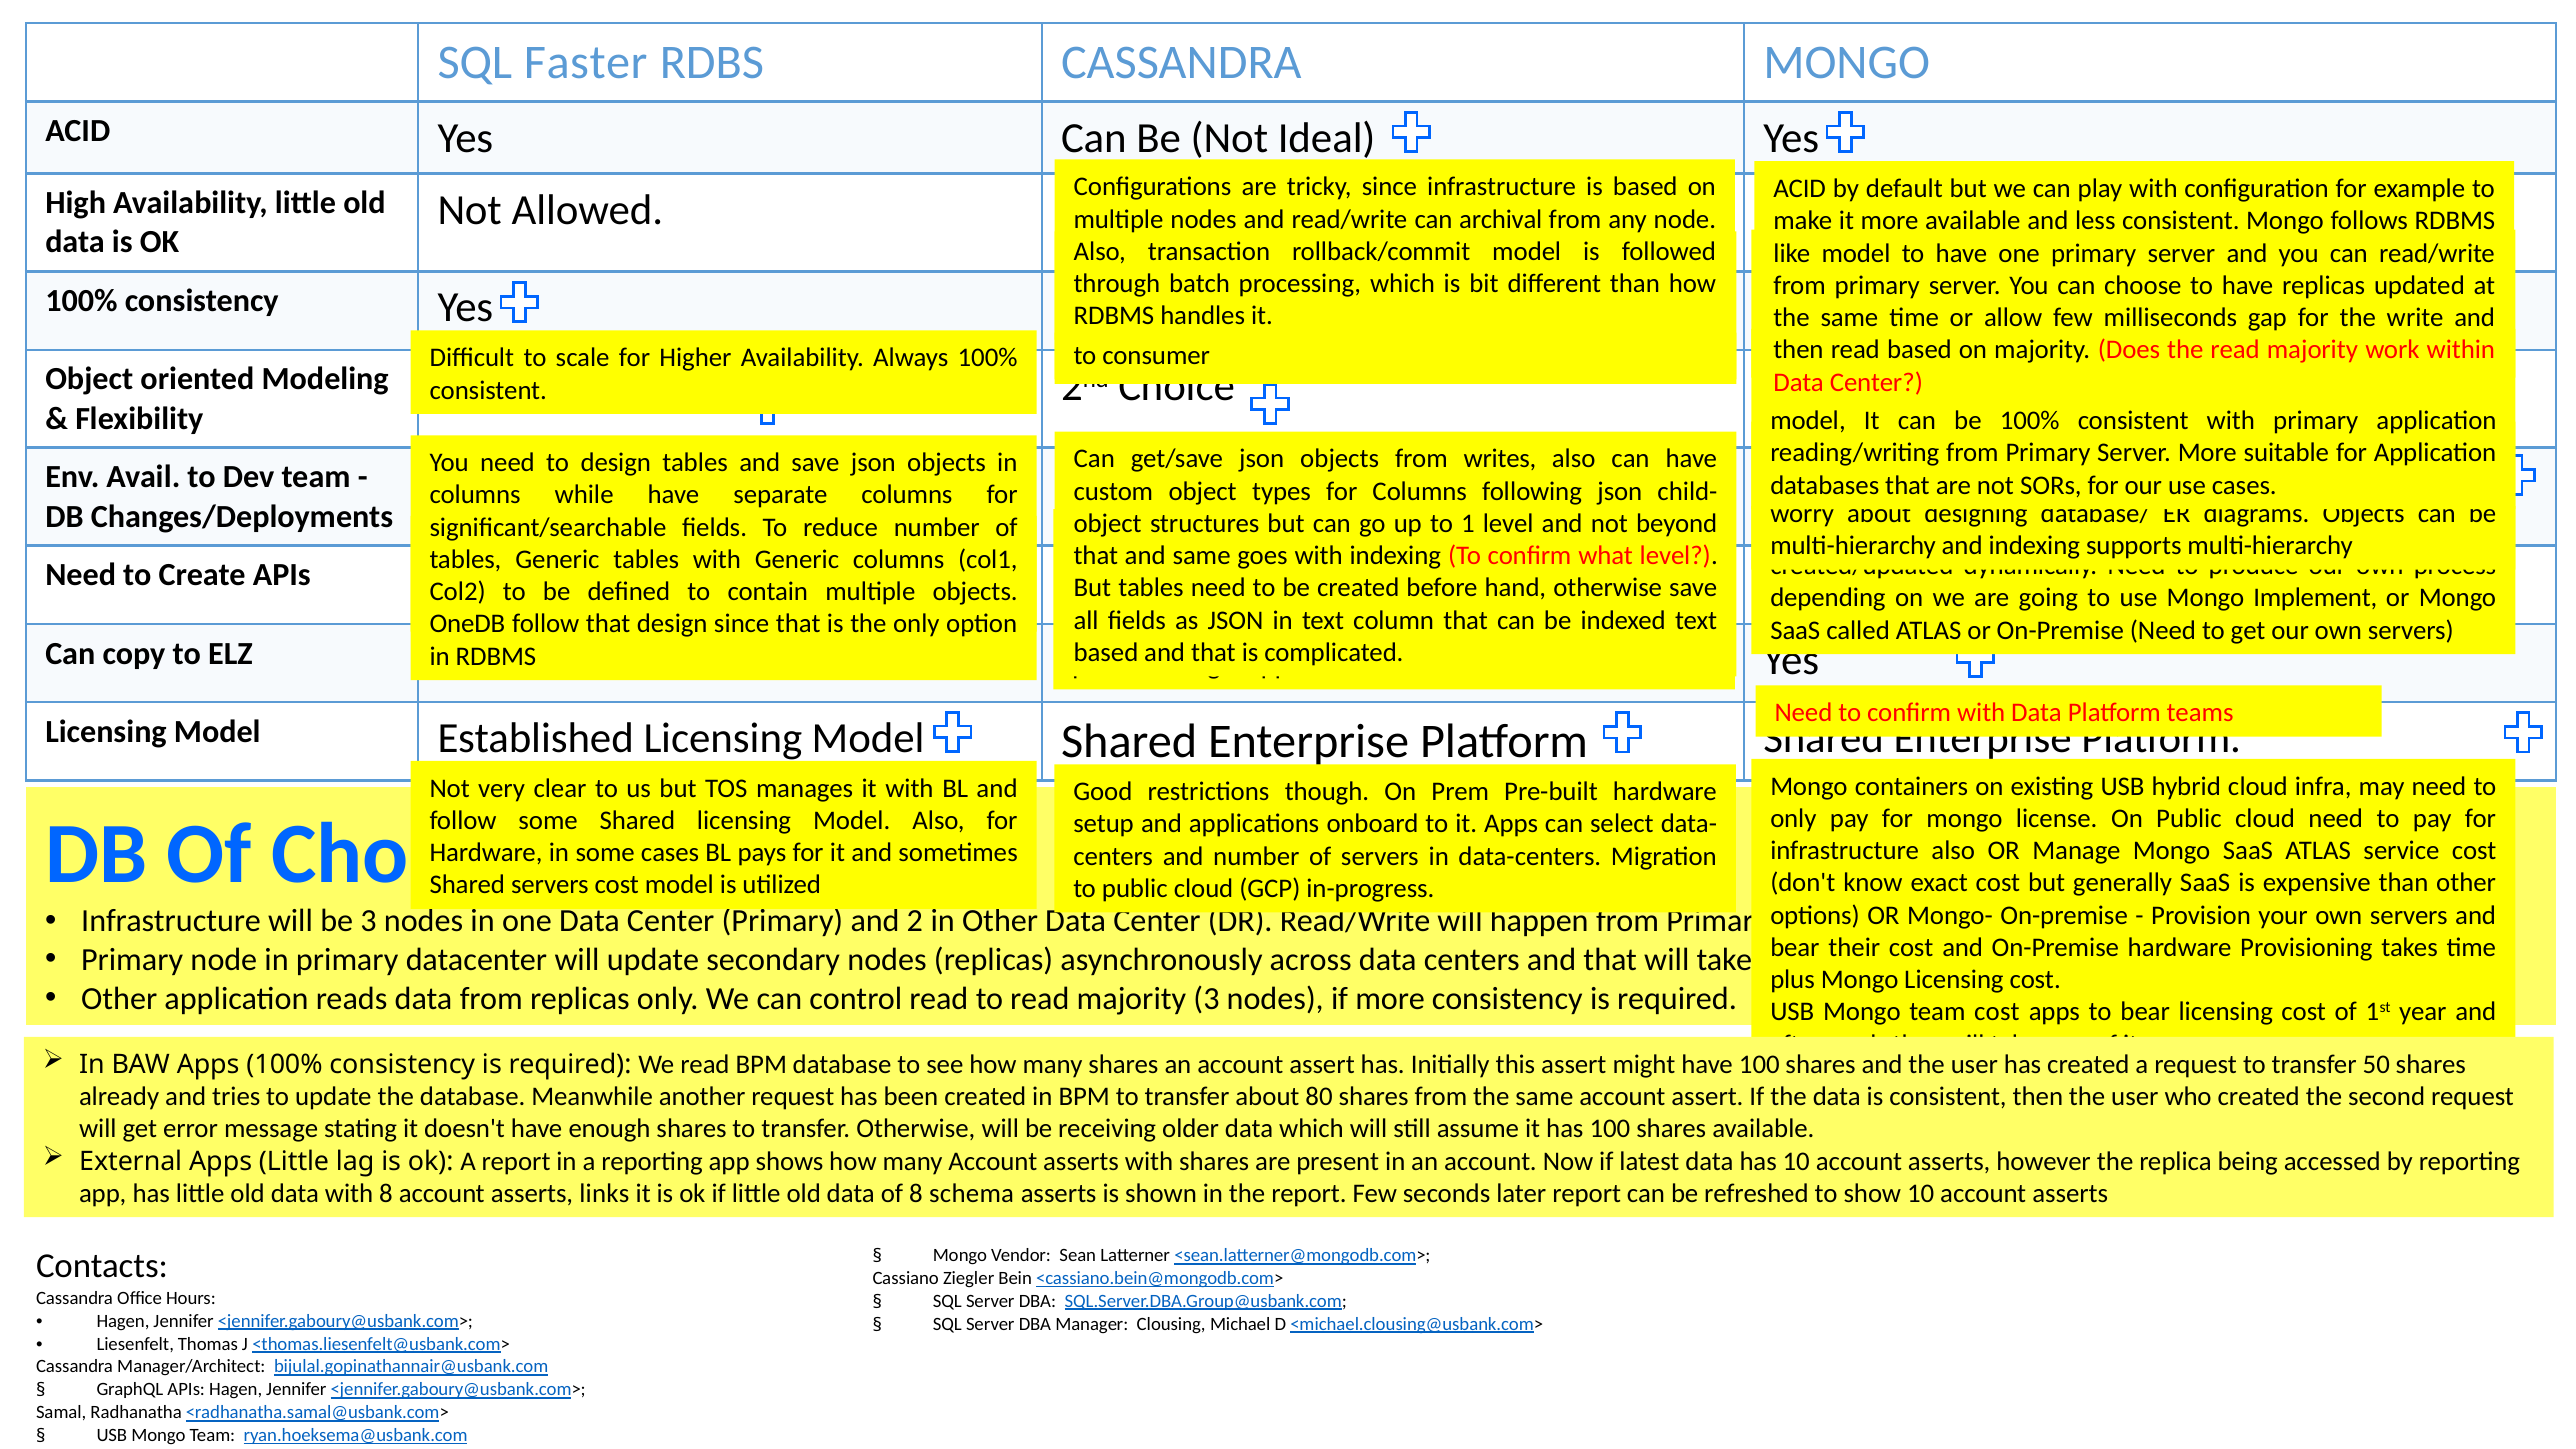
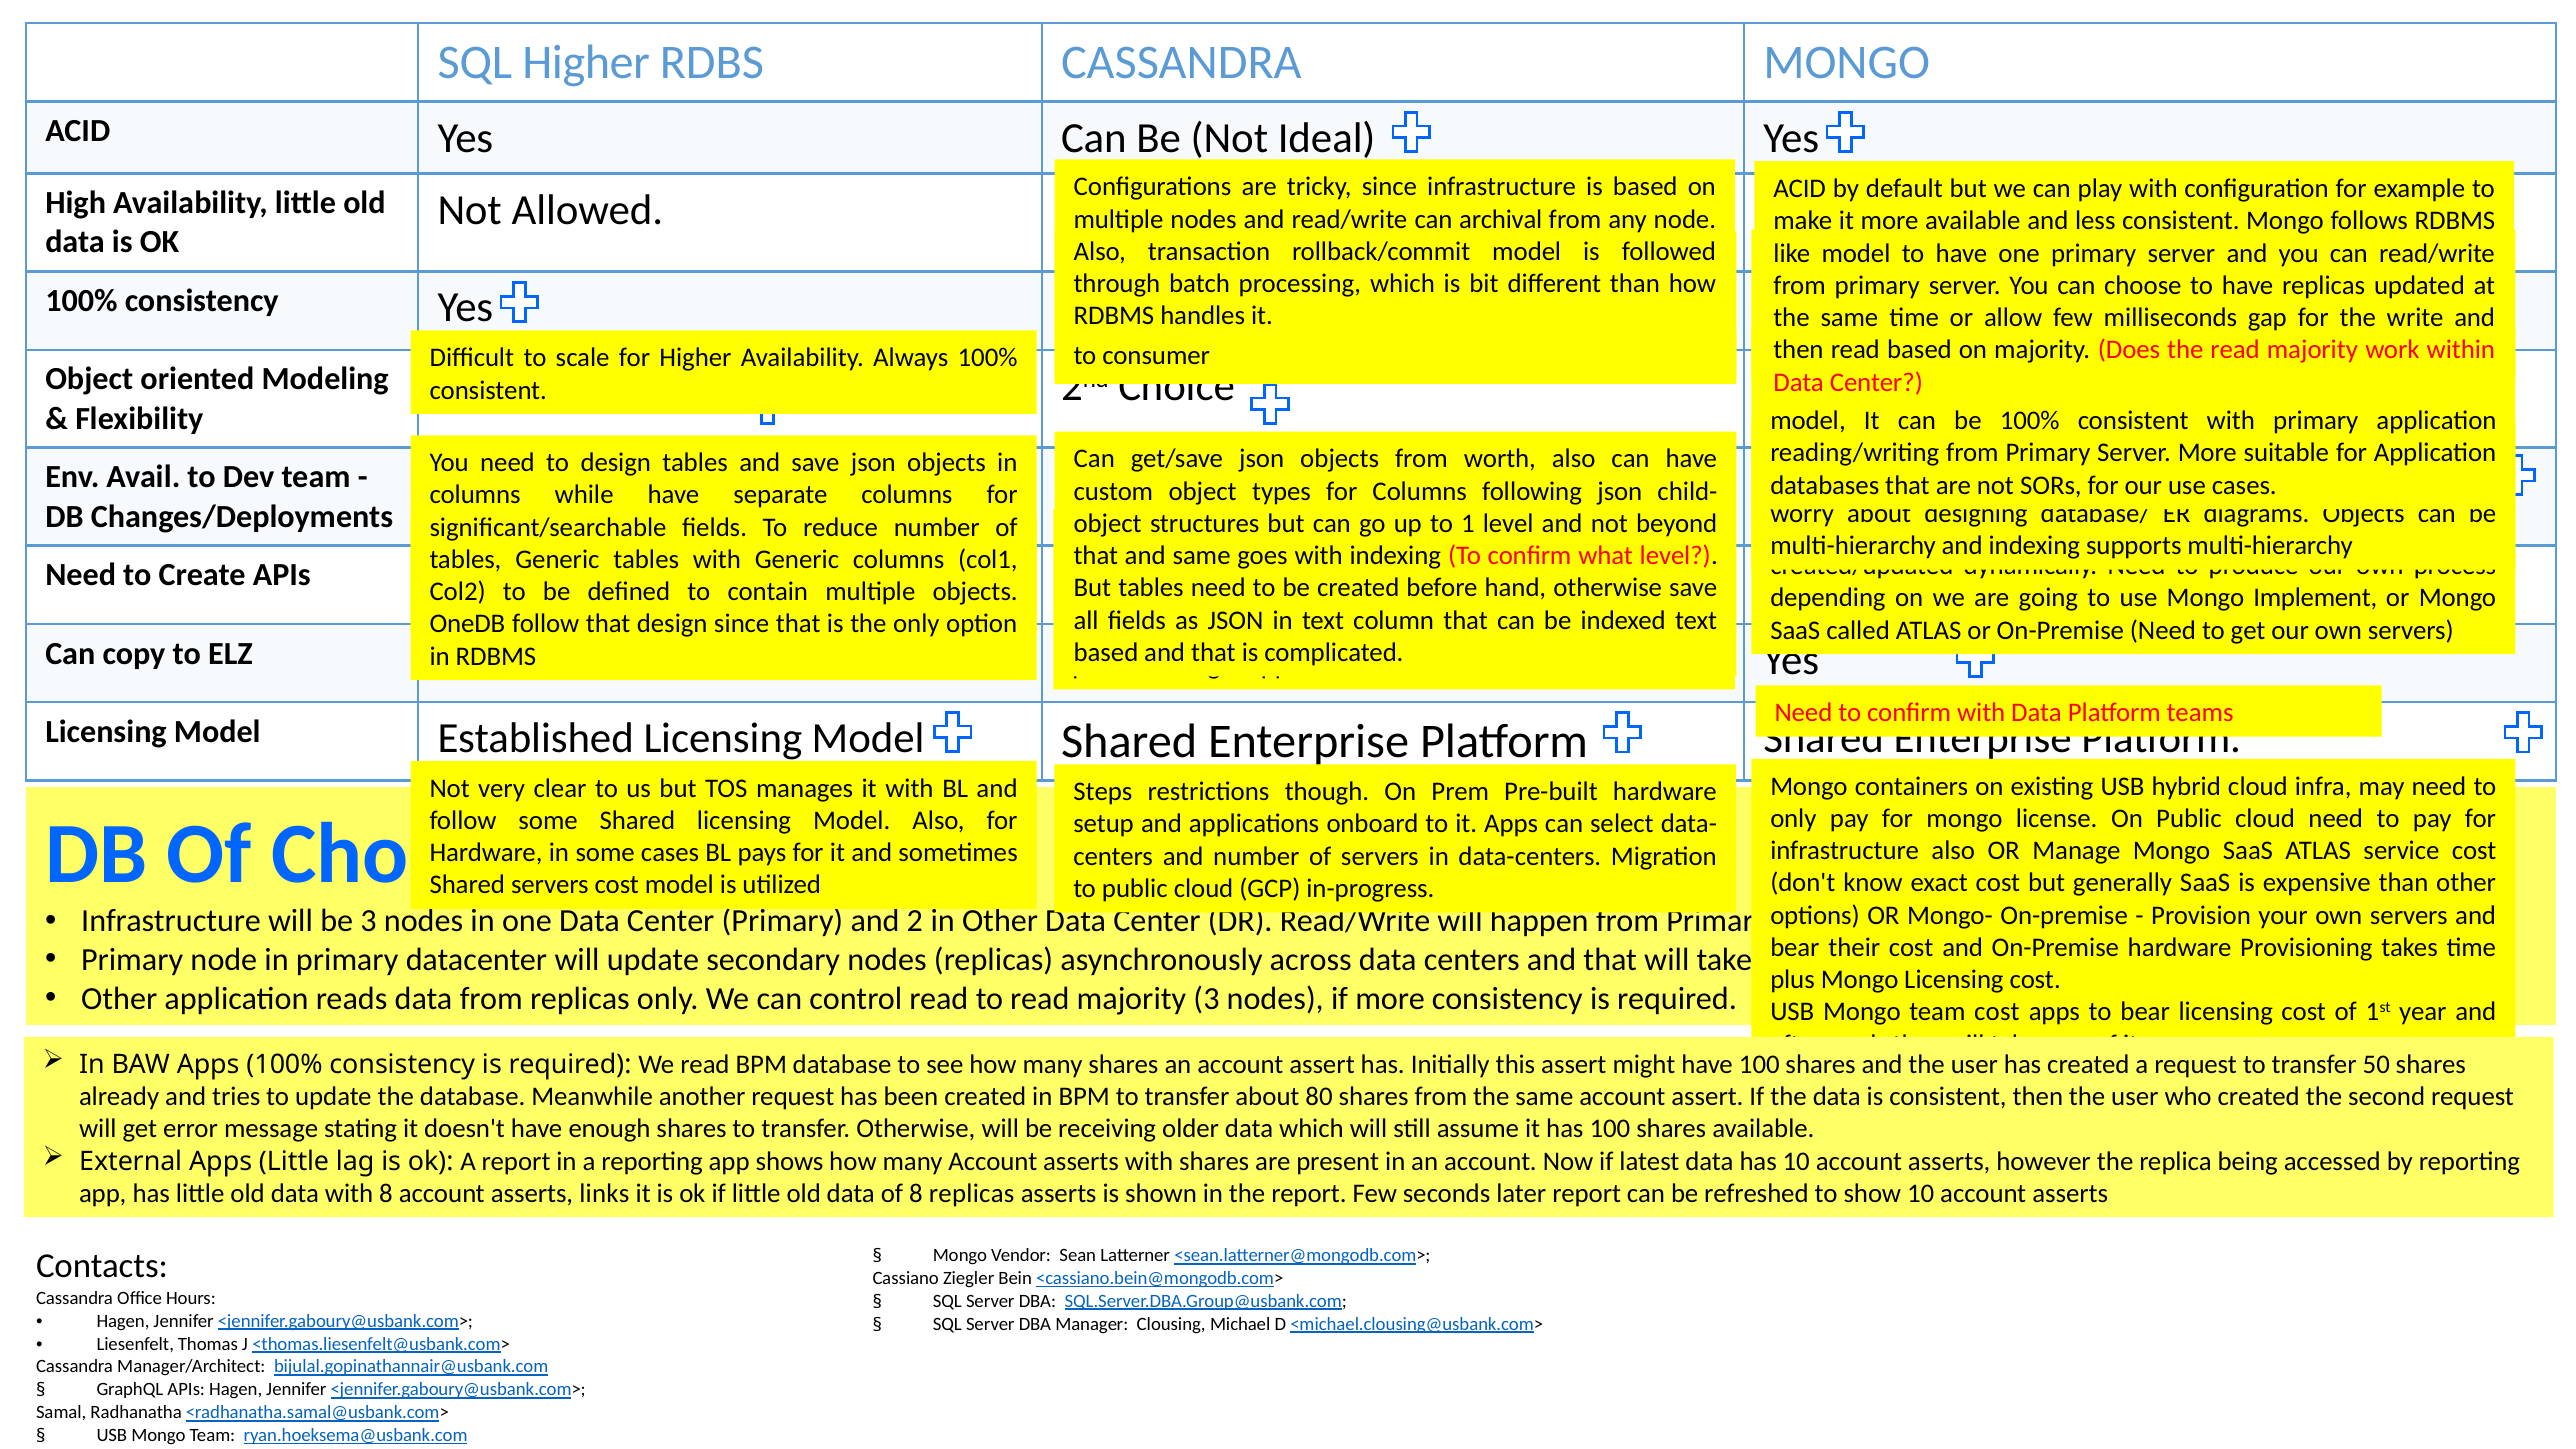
SQL Faster: Faster -> Higher (586, 63)
writes: writes -> worth (1500, 459)
Good: Good -> Steps (1103, 792)
8 schema: schema -> replicas (972, 1193)
